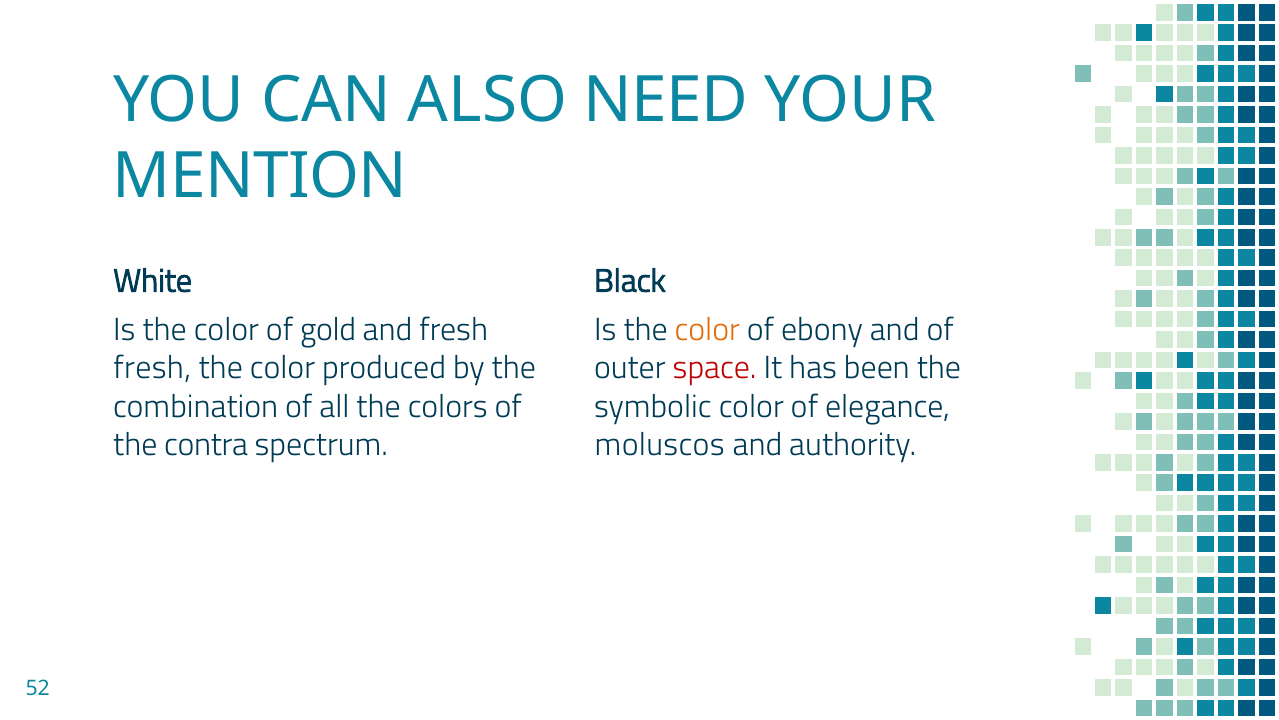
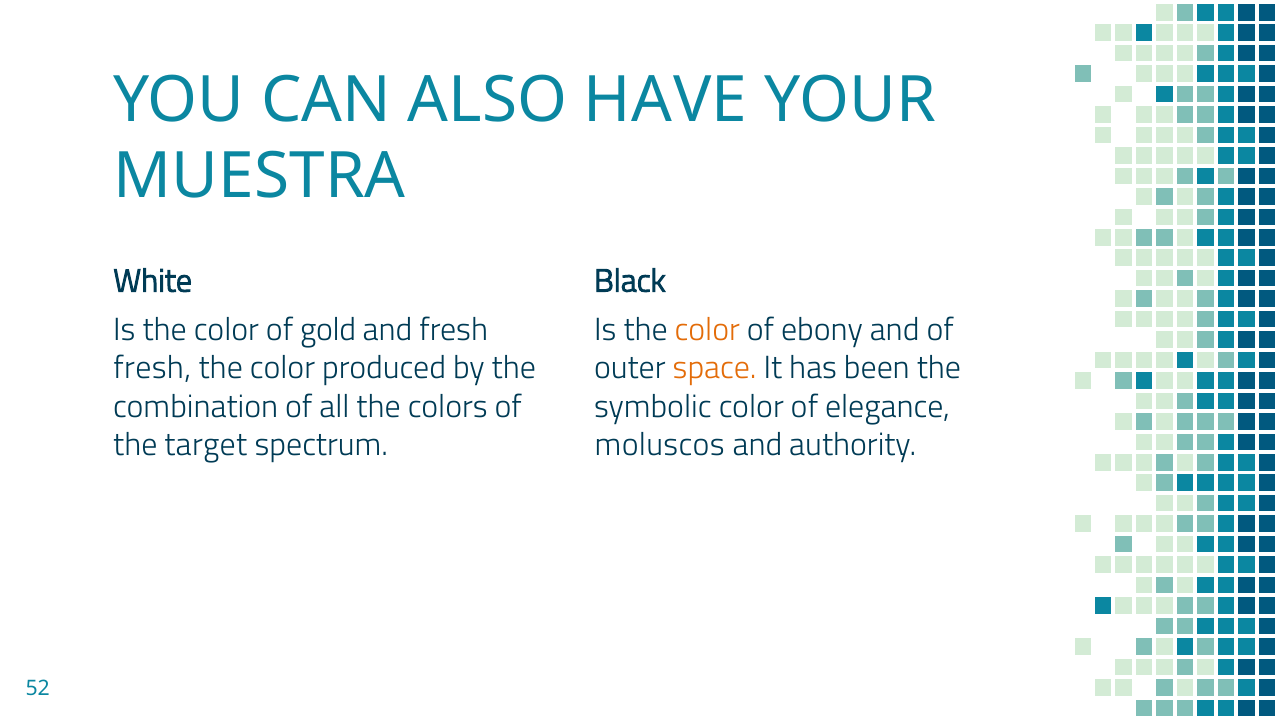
NEED: NEED -> HAVE (666, 100)
MENTION: MENTION -> MUESTRA (260, 177)
space colour: red -> orange (715, 368)
contra: contra -> target (206, 445)
